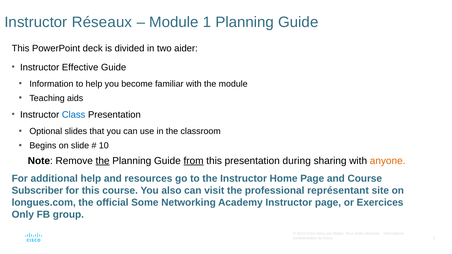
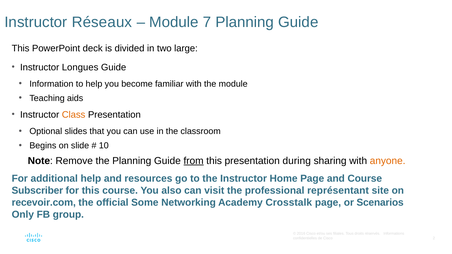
1: 1 -> 7 (207, 22)
aider: aider -> large (186, 49)
Effective: Effective -> Longues (80, 67)
Class colour: blue -> orange (74, 115)
the underline: present -> none (103, 161)
longues.com: longues.com -> recevoir.com (44, 203)
Academy Instructor: Instructor -> Crosstalk (289, 203)
Exercices: Exercices -> Scenarios (380, 203)
